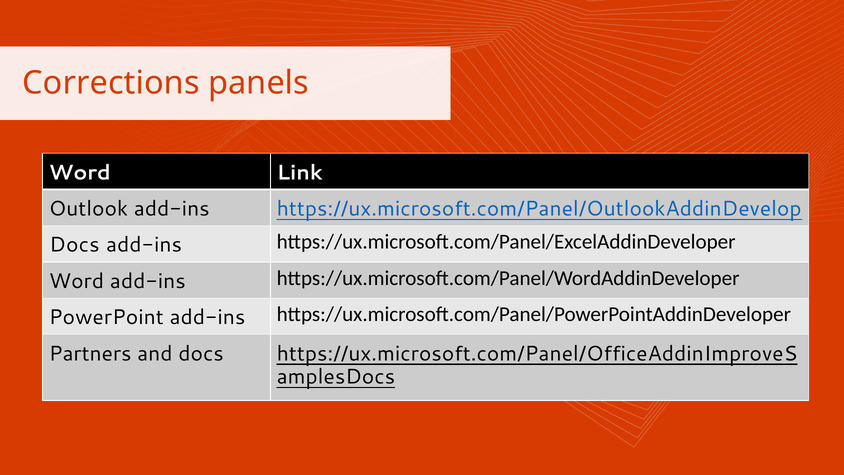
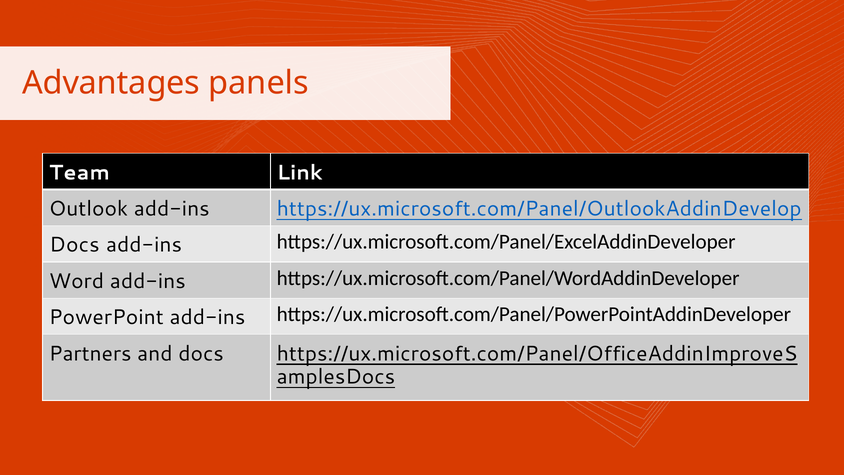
Corrections: Corrections -> Advantages (111, 83)
Word: Word -> Team (80, 172)
